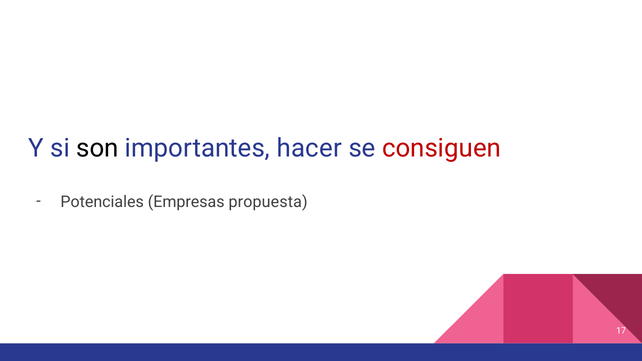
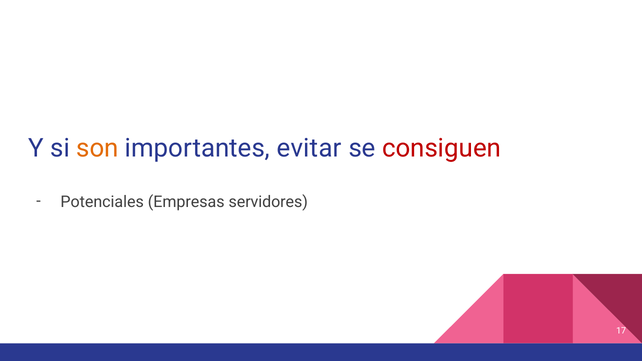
son colour: black -> orange (97, 148)
hacer: hacer -> evitar (309, 148)
propuesta: propuesta -> servidores (268, 202)
